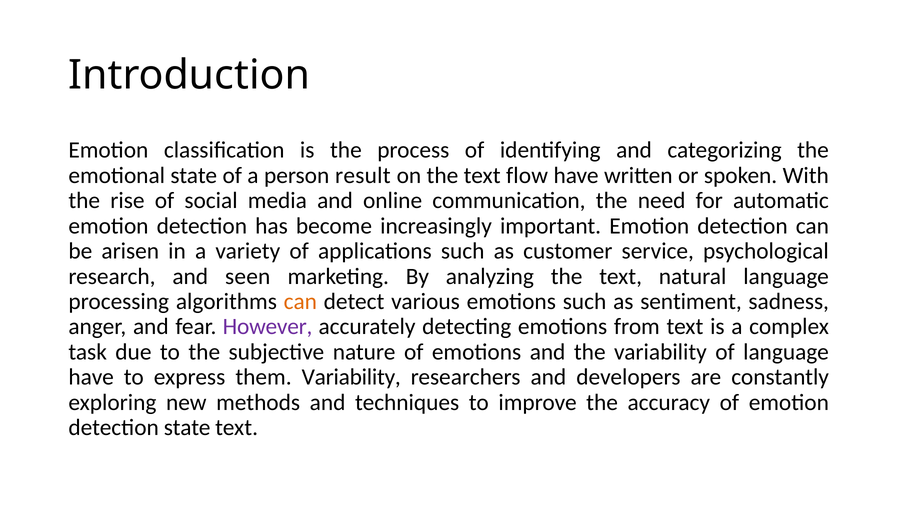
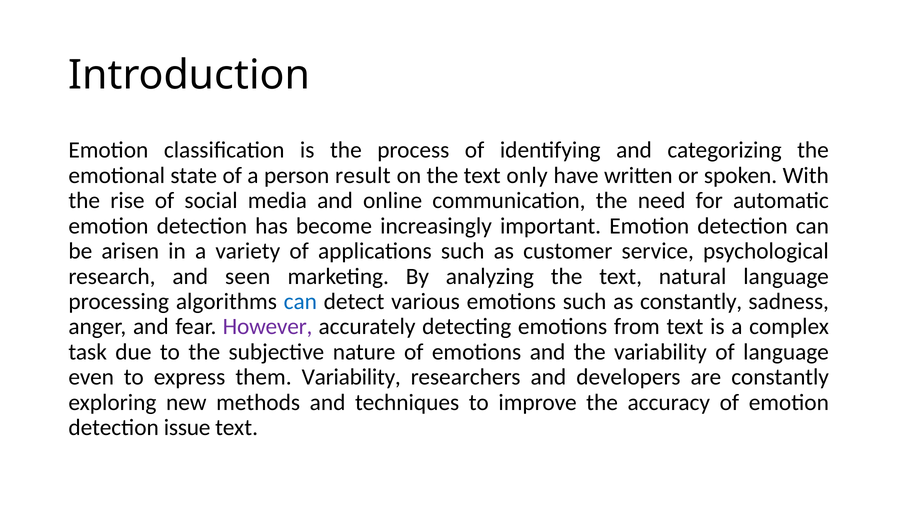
flow: flow -> only (527, 176)
can colour: orange -> blue (300, 302)
as sentiment: sentiment -> constantly (691, 302)
have: have -> even (91, 377)
detection state: state -> issue (187, 428)
